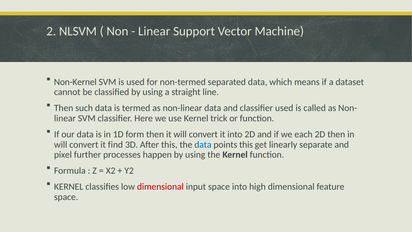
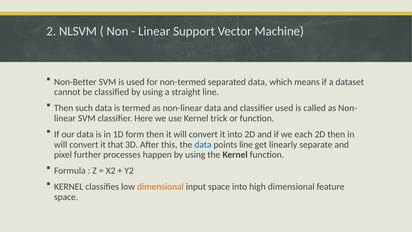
Non-Kernel: Non-Kernel -> Non-Better (75, 82)
find: find -> that (115, 144)
points this: this -> line (246, 144)
dimensional colour: red -> orange (160, 187)
